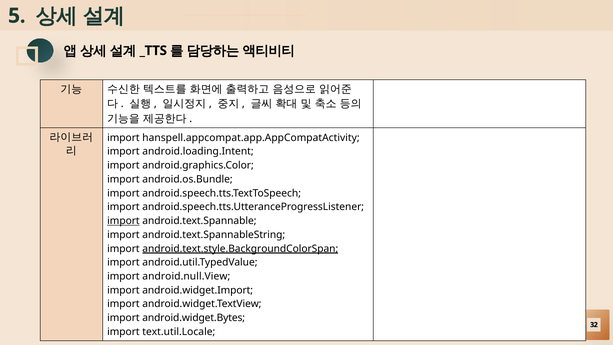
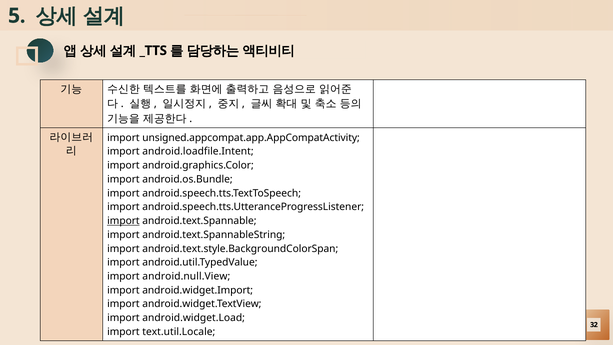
hanspell.appcompat.app.AppCompatActivity: hanspell.appcompat.app.AppCompatActivity -> unsigned.appcompat.app.AppCompatActivity (251, 138)
android.loading.Intent: android.loading.Intent -> android.loadfile.Intent (198, 151)
android.text.style.BackgroundColorSpan underline: present -> none (240, 248)
android.widget.Bytes: android.widget.Bytes -> android.widget.Load (194, 318)
